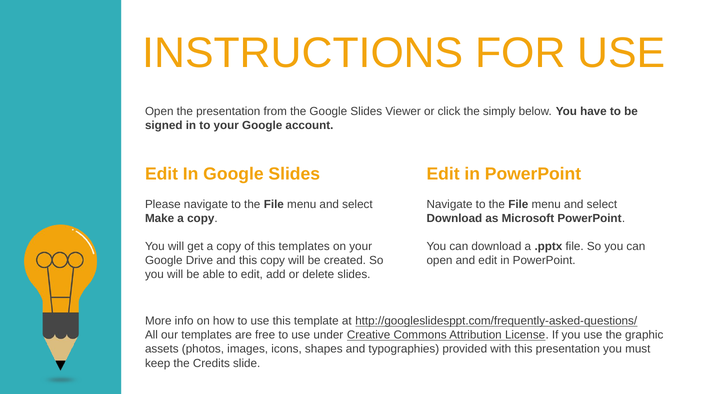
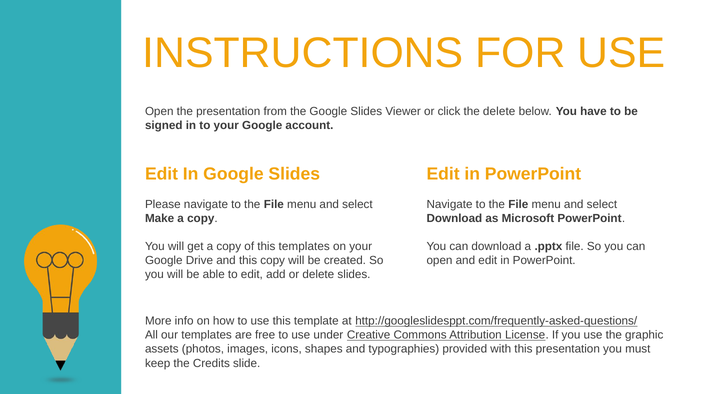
the simply: simply -> delete (499, 112)
